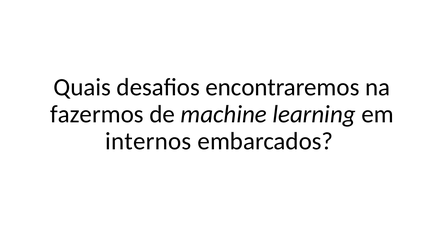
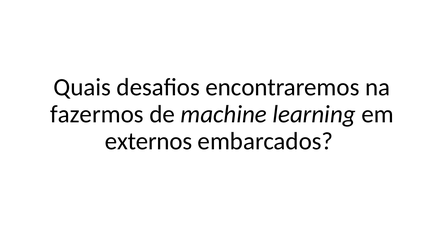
internos: internos -> externos (149, 141)
